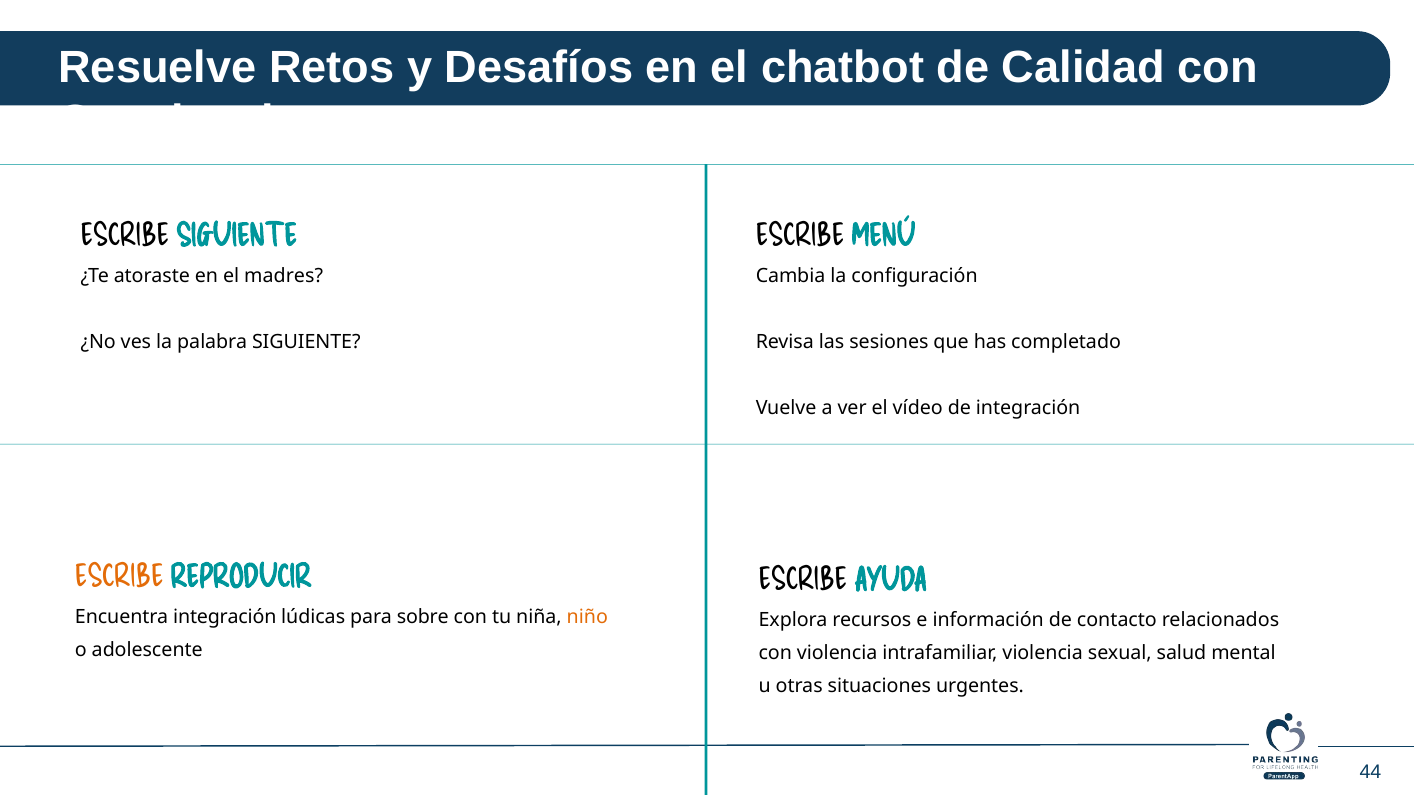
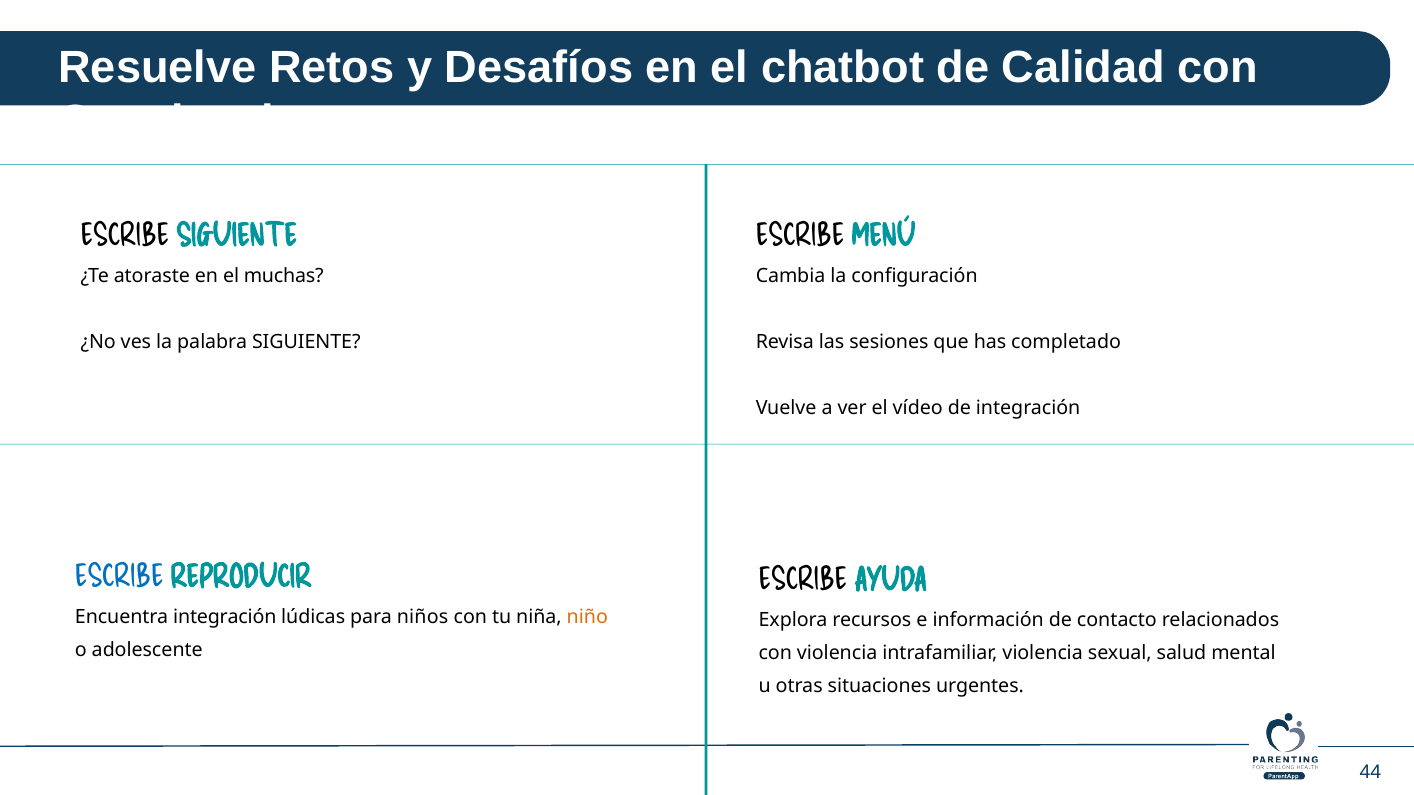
madres: madres -> muchas (284, 276)
ESCRIBE colour: orange -> blue (119, 577)
sobre: sobre -> niños (423, 618)
